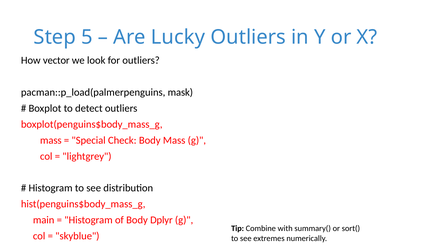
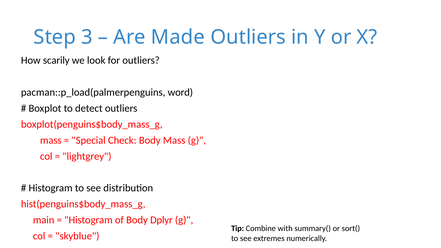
5: 5 -> 3 (87, 37)
Lucky: Lucky -> Made (178, 37)
vector: vector -> scarily (56, 60)
mask: mask -> word (180, 92)
